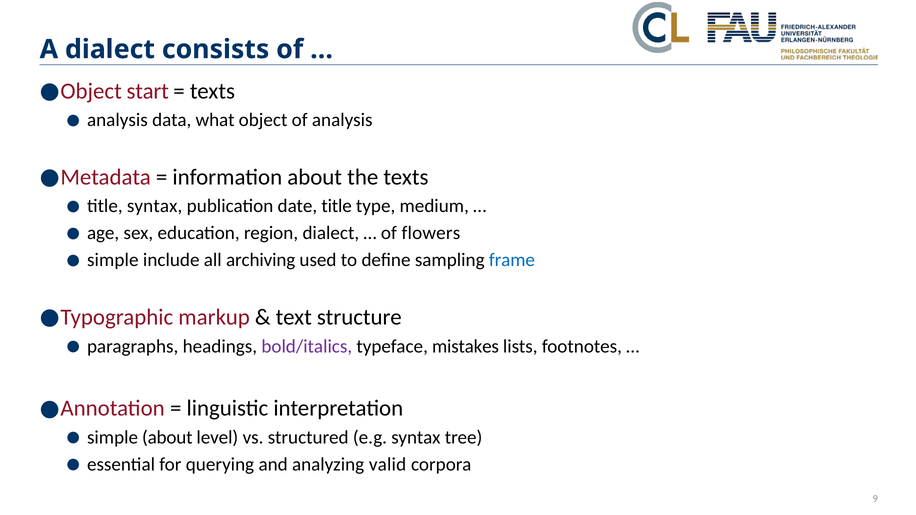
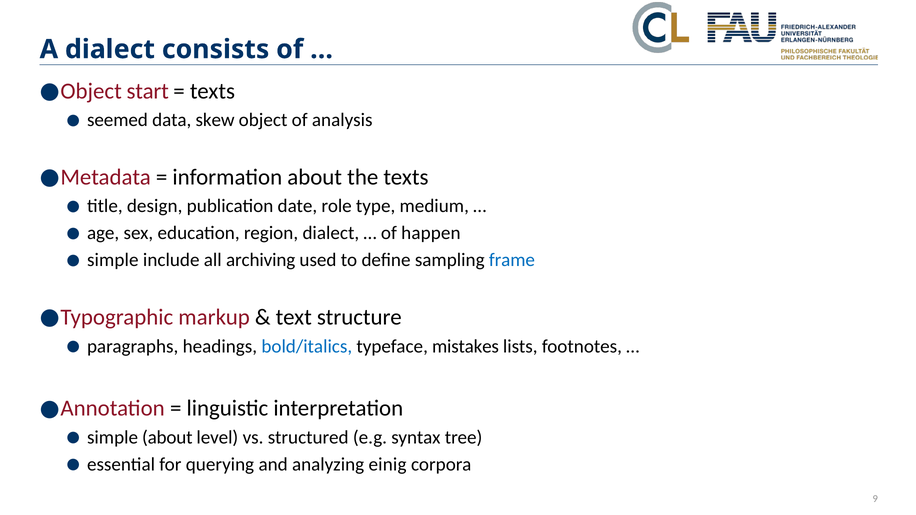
analysis: analysis -> seemed (117, 120)
what: what -> skew (215, 120)
title syntax: syntax -> design (155, 206)
date title: title -> role (337, 206)
flowers: flowers -> happen (431, 233)
bold/italics colour: purple -> blue (307, 346)
valid: valid -> einig (388, 465)
